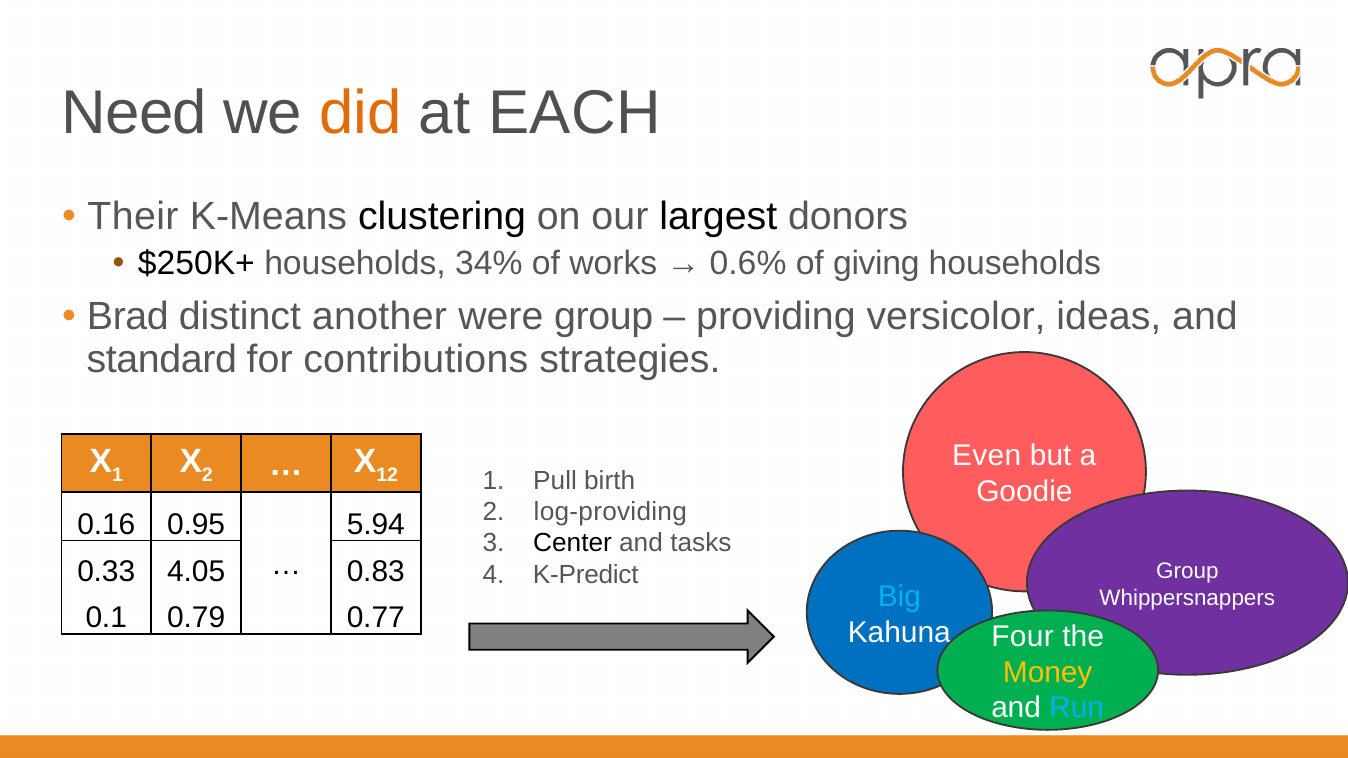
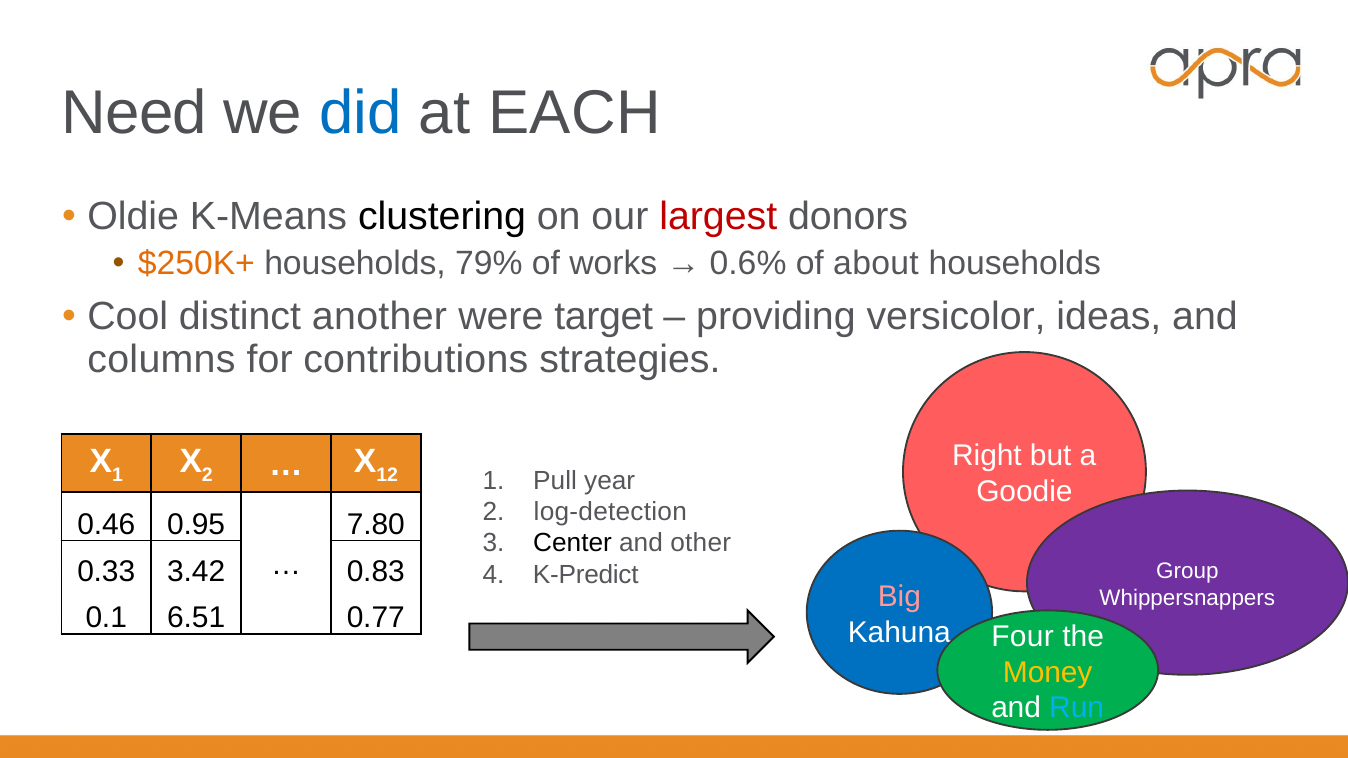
did colour: orange -> blue (361, 113)
Their: Their -> Oldie (133, 217)
largest colour: black -> red (718, 217)
$250K+ colour: black -> orange (196, 263)
34%: 34% -> 79% (489, 263)
giving: giving -> about (876, 263)
Brad: Brad -> Cool (128, 317)
were group: group -> target (604, 317)
standard: standard -> columns (161, 359)
Even: Even -> Right (987, 456)
birth: birth -> year (610, 481)
log-providing: log-providing -> log-detection (610, 512)
0.16: 0.16 -> 0.46 (106, 525)
5.94: 5.94 -> 7.80 (376, 525)
tasks: tasks -> other (701, 543)
4.05: 4.05 -> 3.42 (196, 571)
Big colour: light blue -> pink (899, 597)
0.79: 0.79 -> 6.51 (196, 618)
